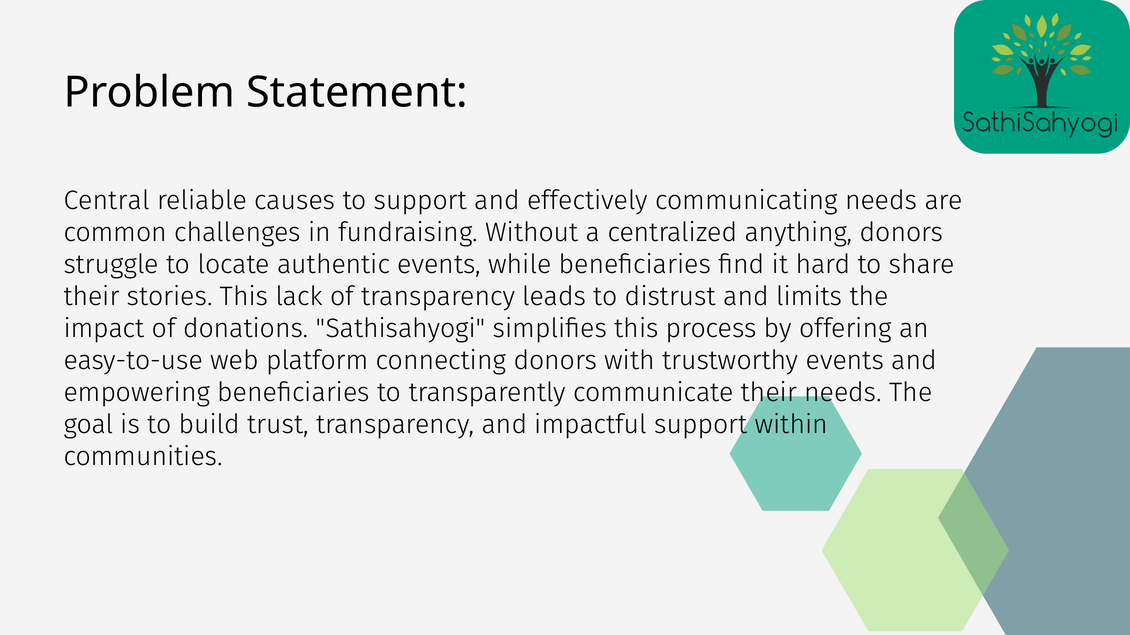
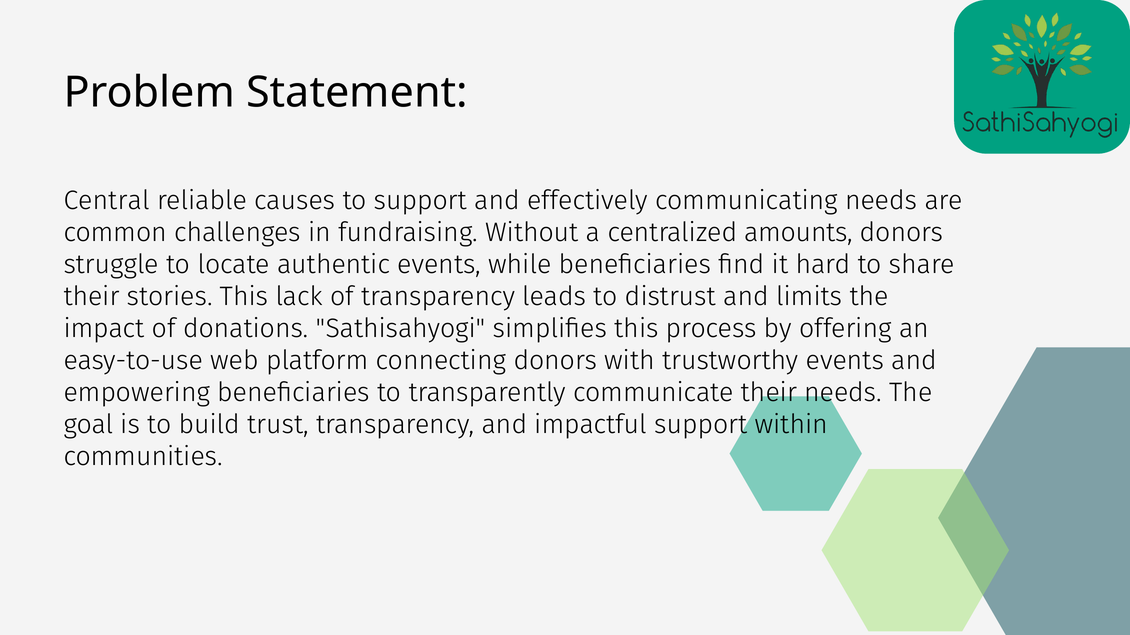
anything: anything -> amounts (799, 233)
